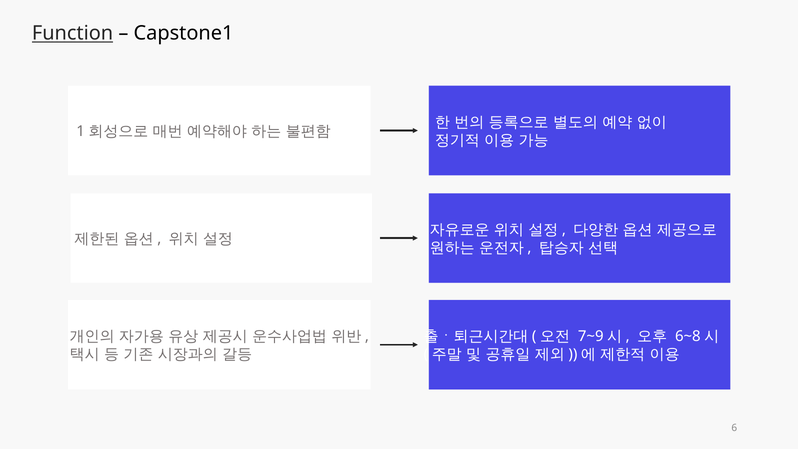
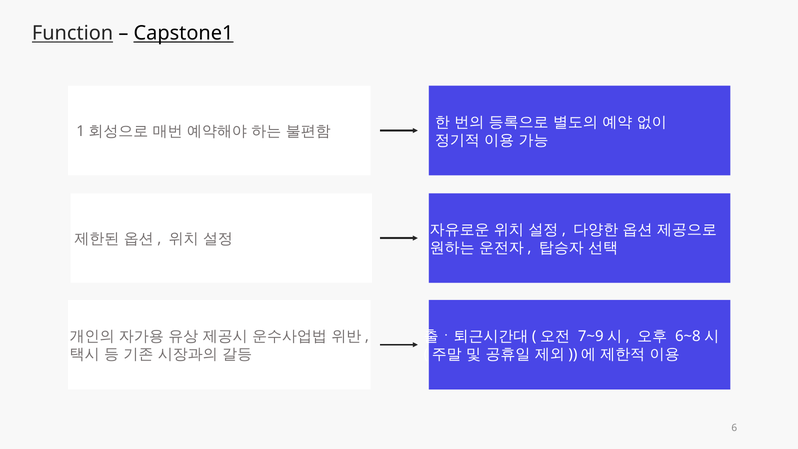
Capstone1 underline: none -> present (184, 33)
